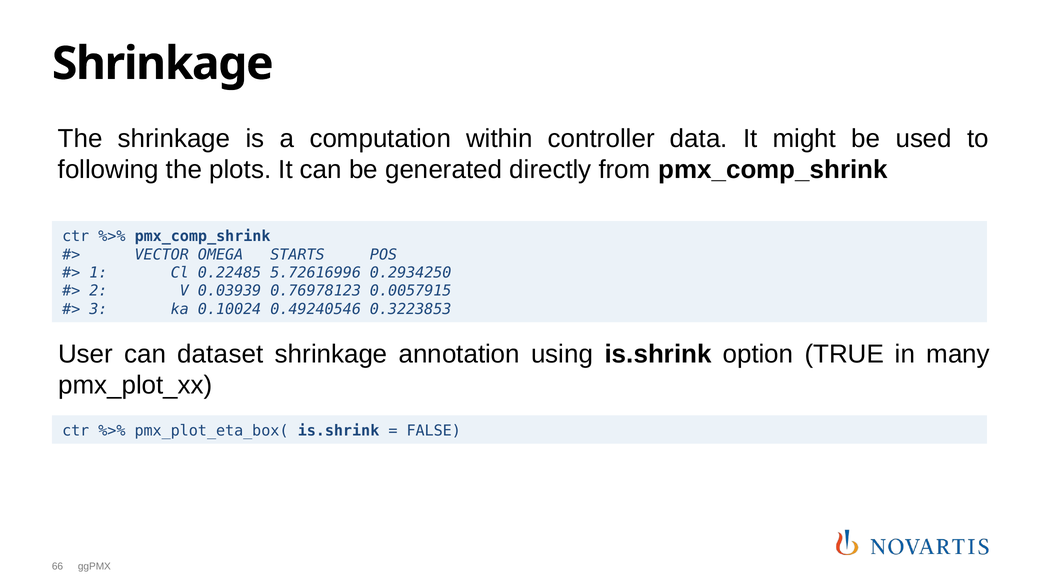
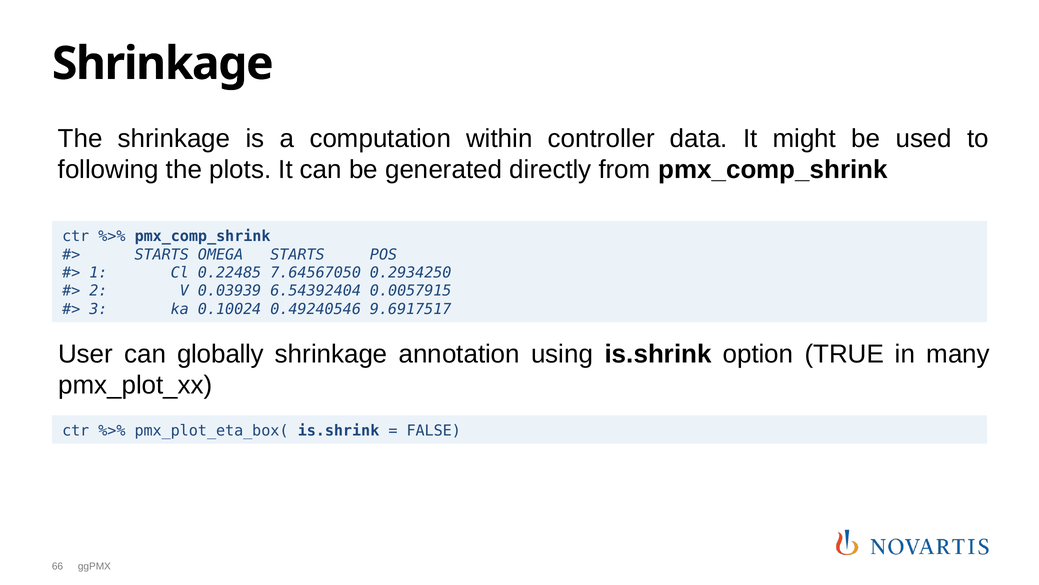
VECTOR: VECTOR -> STARTS (162, 254)
5.72616996: 5.72616996 -> 7.64567050 (316, 272)
0.76978123: 0.76978123 -> 6.54392404 (316, 291)
0.3223853: 0.3223853 -> 9.6917517 (411, 309)
dataset: dataset -> globally (221, 354)
